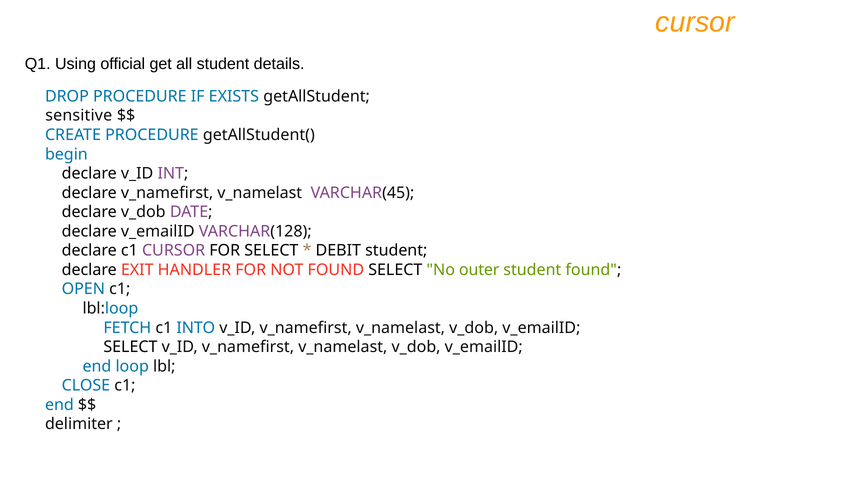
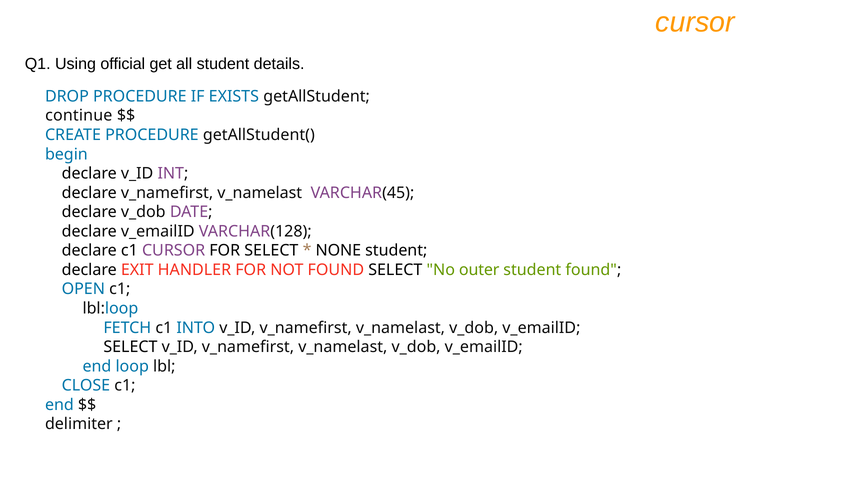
sensitive: sensitive -> continue (79, 116)
DEBIT: DEBIT -> NONE (338, 250)
